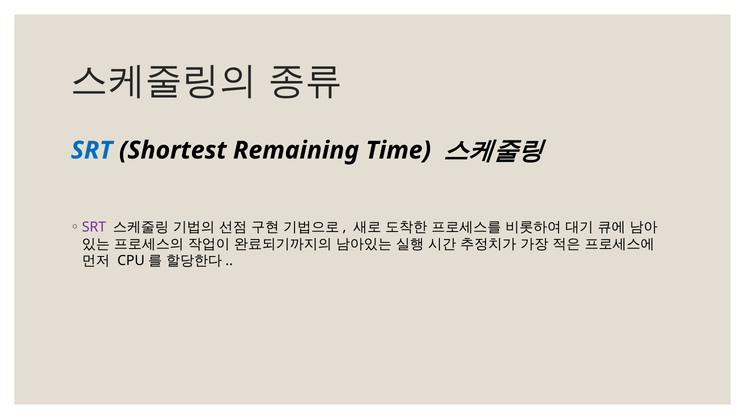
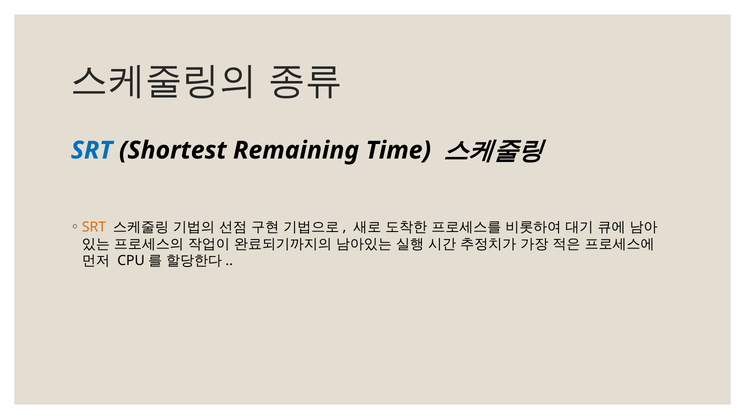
SRT colour: purple -> orange (94, 227)
